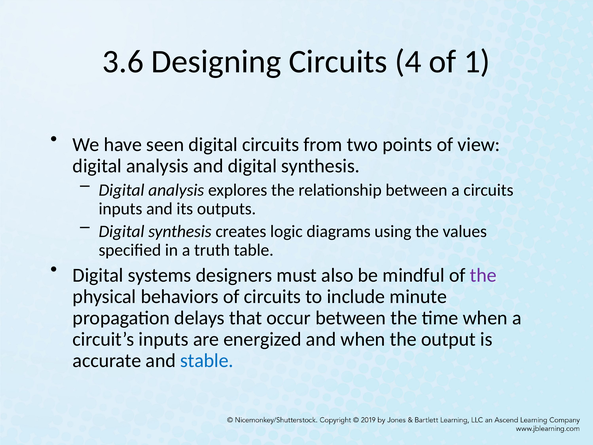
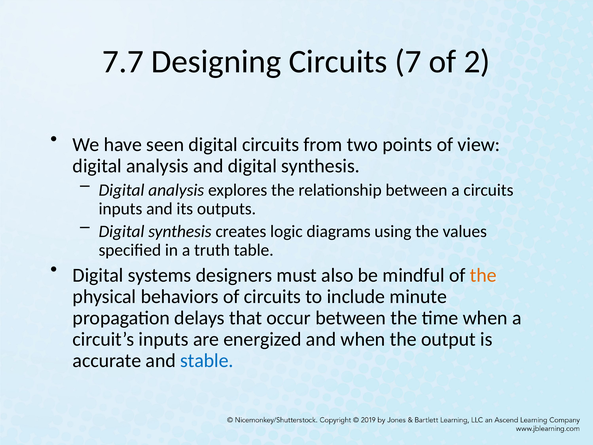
3.6: 3.6 -> 7.7 (123, 62)
4: 4 -> 7 (408, 62)
1: 1 -> 2 (477, 62)
the colour: purple -> orange (483, 275)
